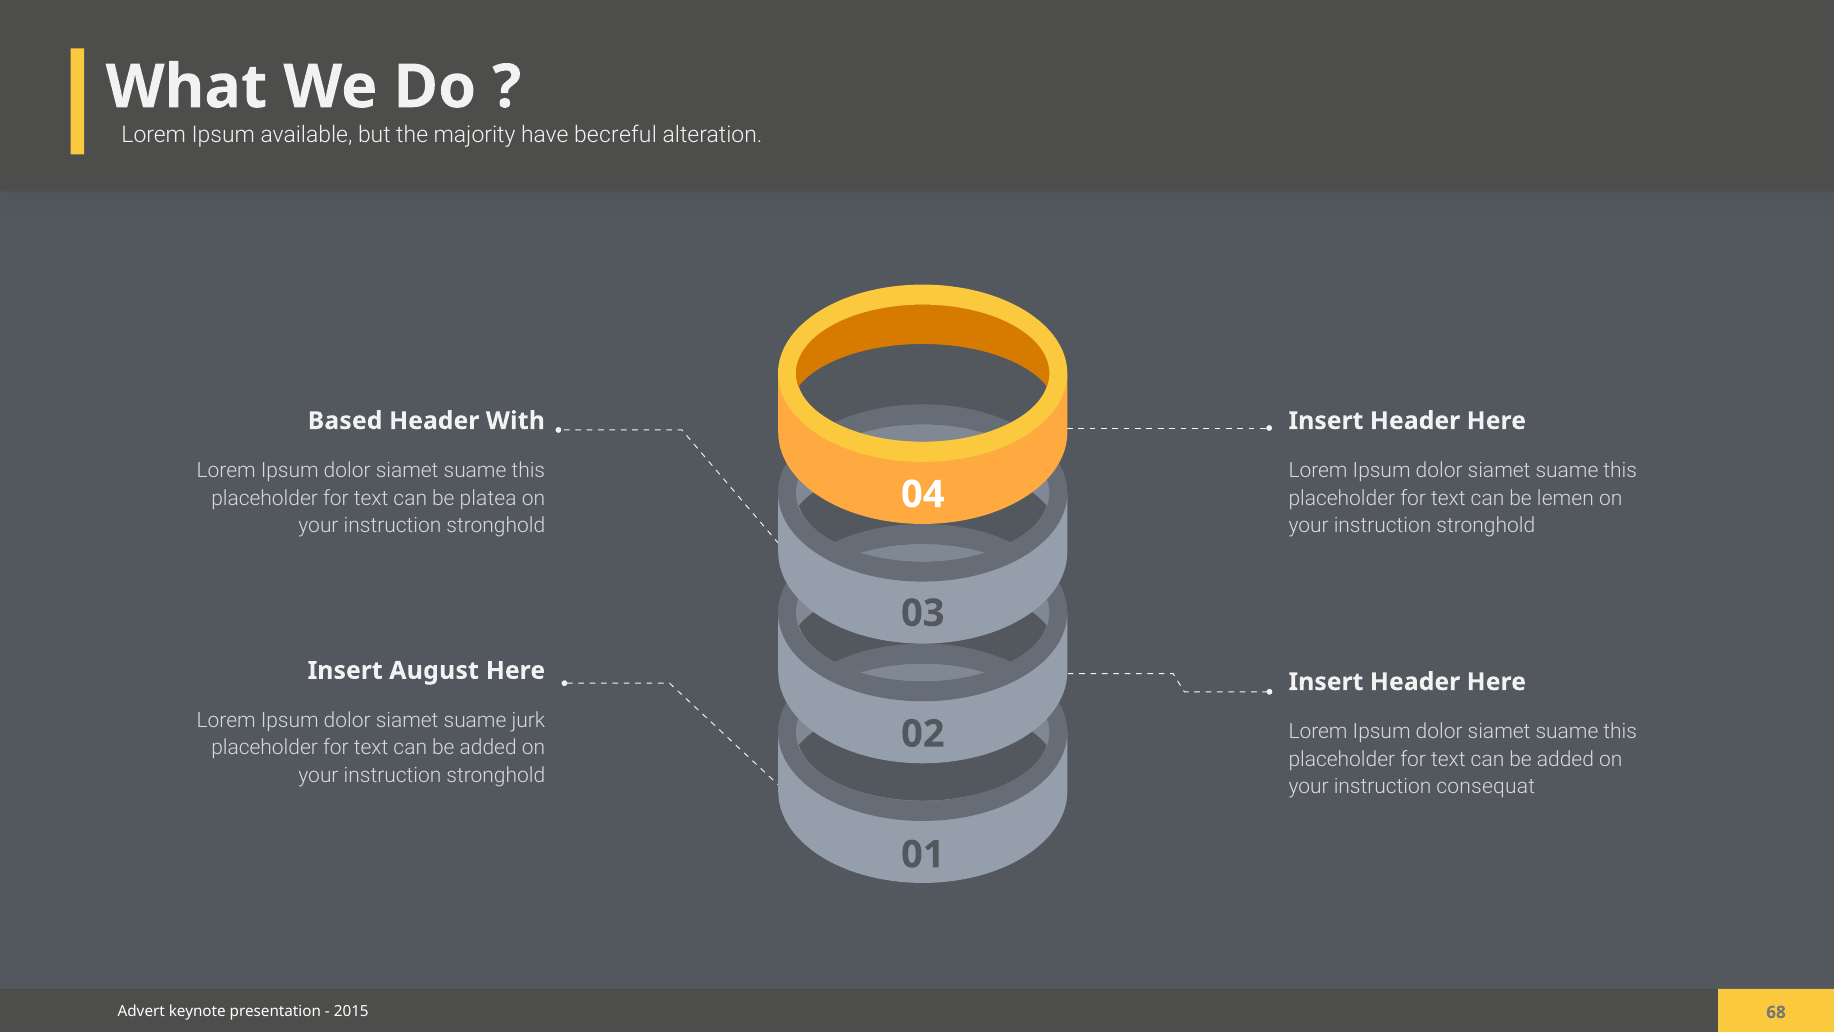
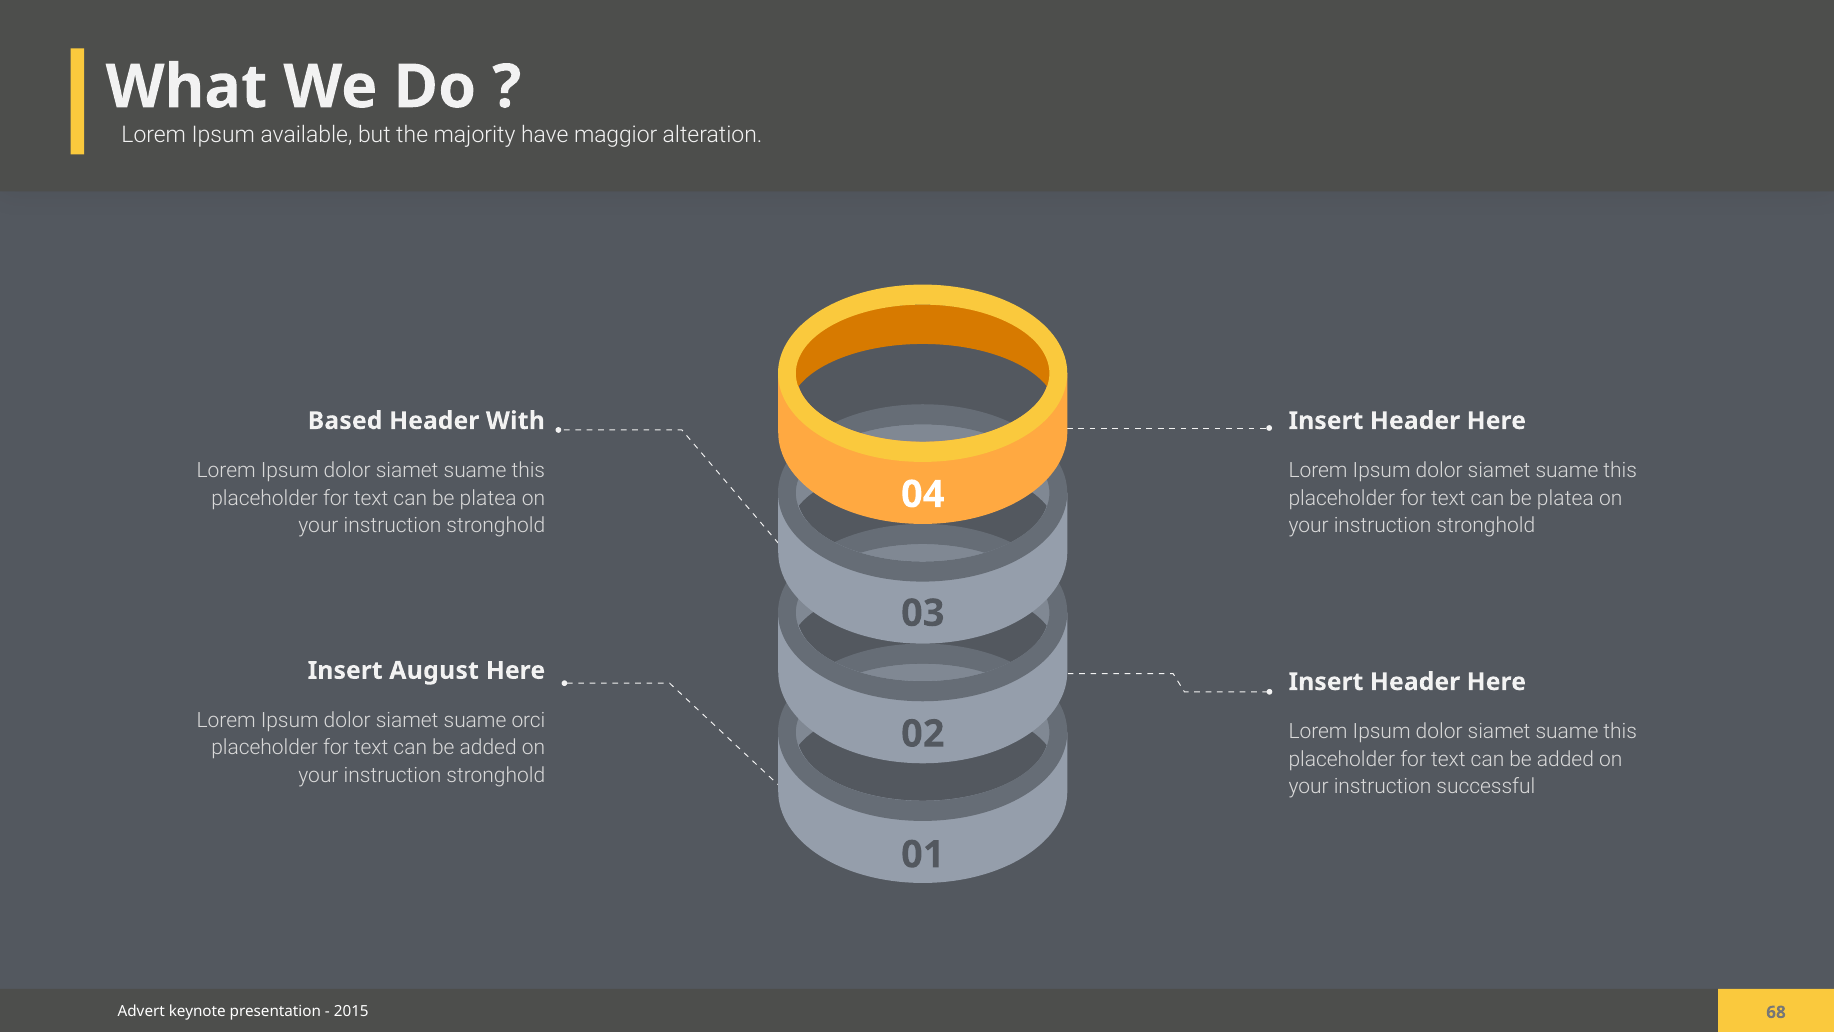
becreful: becreful -> maggior (616, 135)
lemen: lemen -> platea (1565, 498)
jurk: jurk -> orci (528, 720)
consequat: consequat -> successful (1486, 787)
